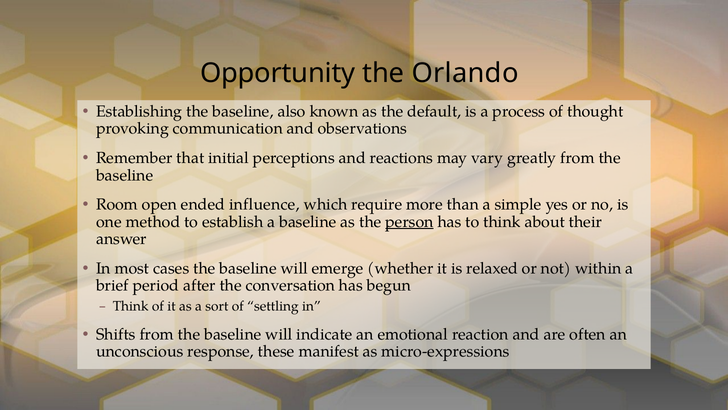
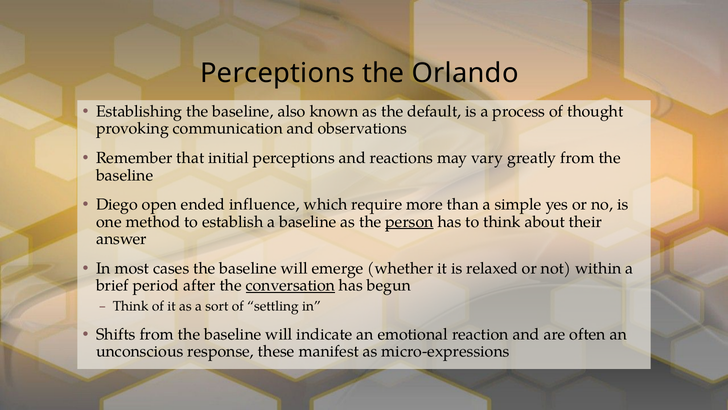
Opportunity: Opportunity -> Perceptions (277, 73)
Room: Room -> Diego (117, 204)
conversation underline: none -> present (290, 285)
